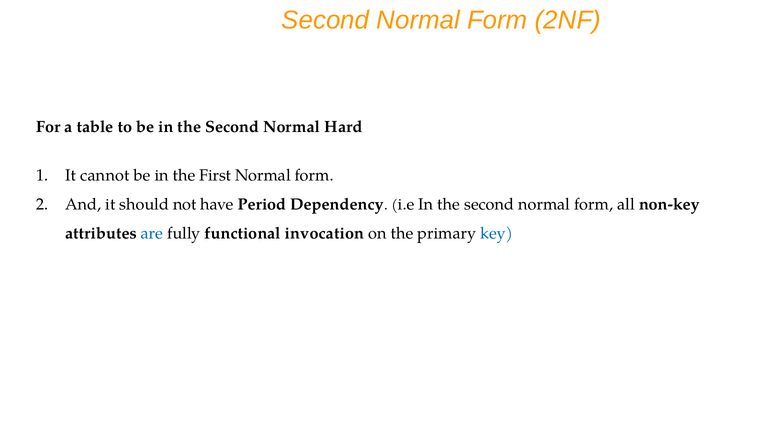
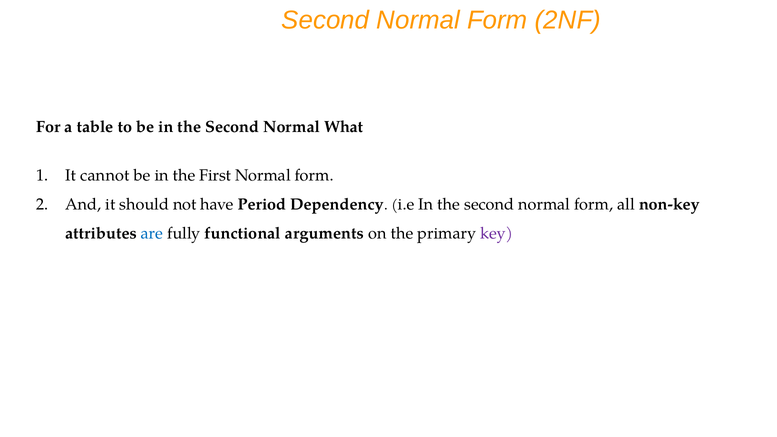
Hard: Hard -> What (344, 127)
invocation: invocation -> arguments (325, 234)
key colour: blue -> purple (497, 234)
